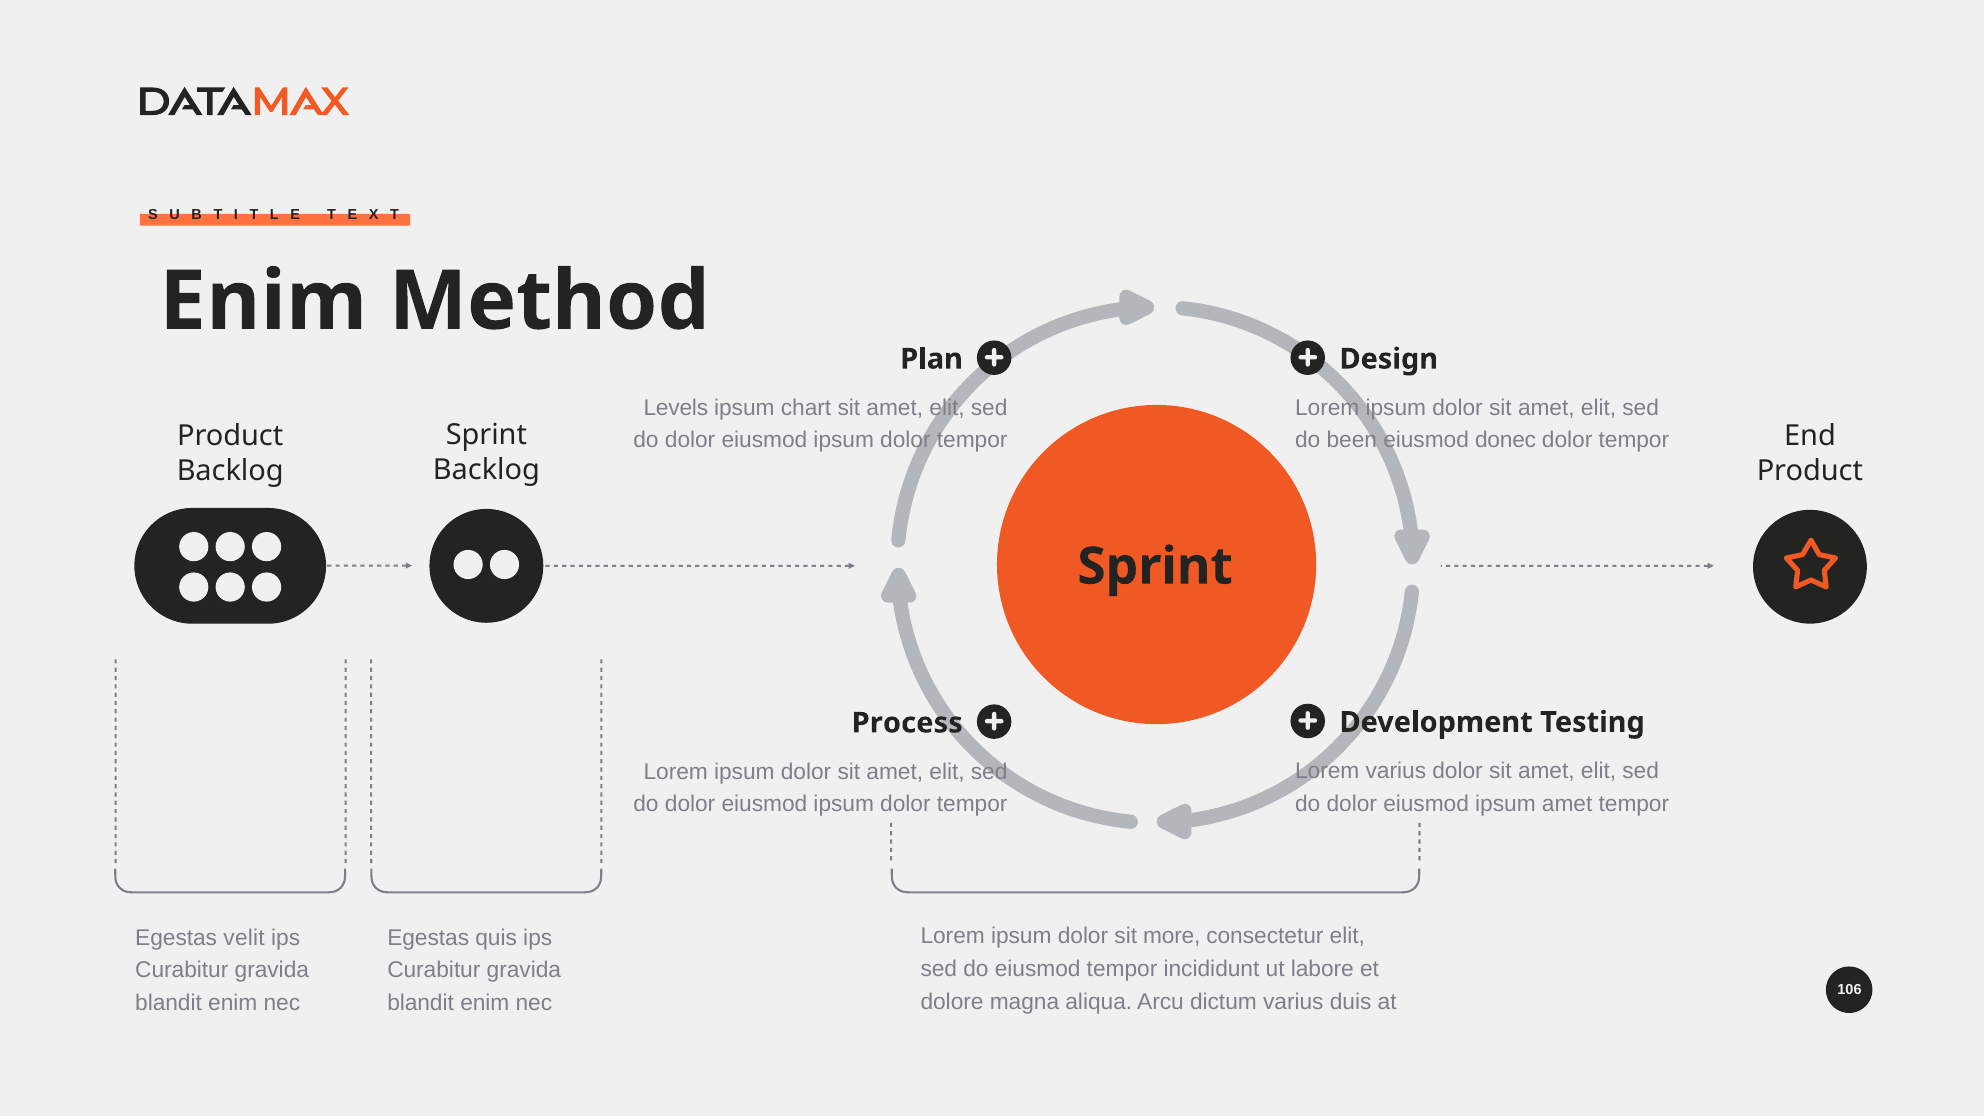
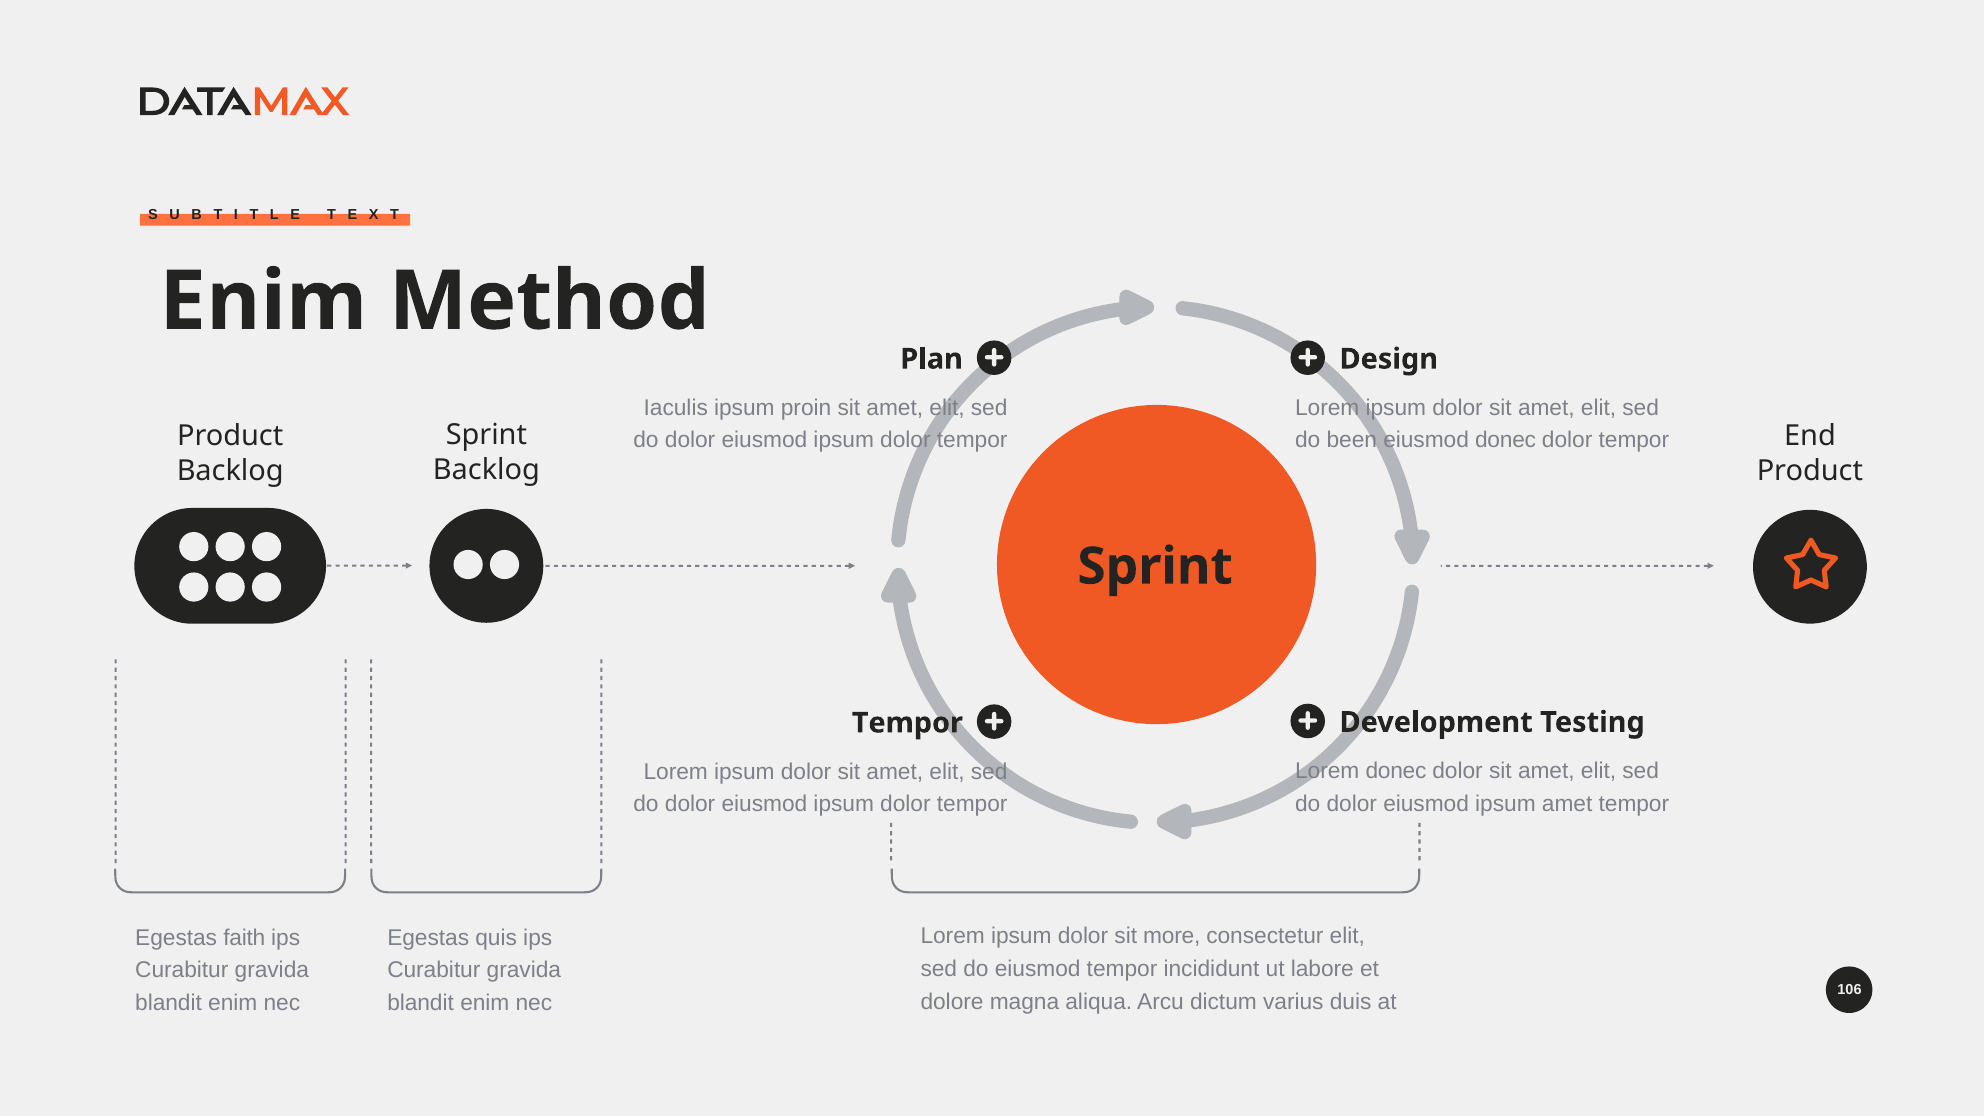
Levels: Levels -> Iaculis (676, 408)
chart: chart -> proin (806, 408)
Process: Process -> Tempor (907, 723)
Lorem varius: varius -> donec (1396, 771)
velit: velit -> faith (244, 938)
